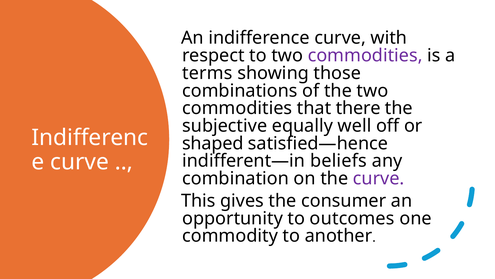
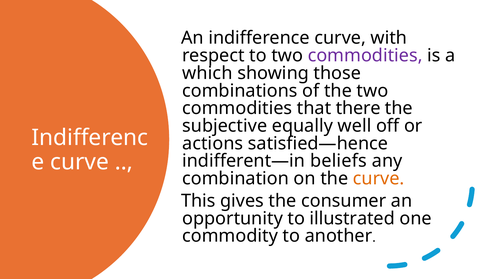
terms: terms -> which (207, 73)
shaped: shaped -> actions (213, 143)
curve colour: purple -> orange (379, 178)
outcomes: outcomes -> illustrated (352, 218)
